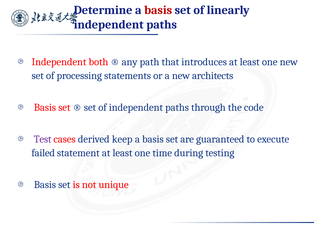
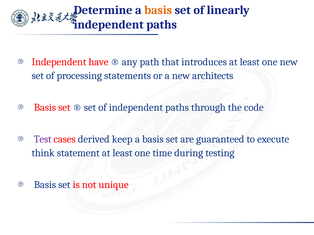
basis colour: red -> orange (158, 10)
both: both -> have (98, 62)
failed: failed -> think (43, 153)
